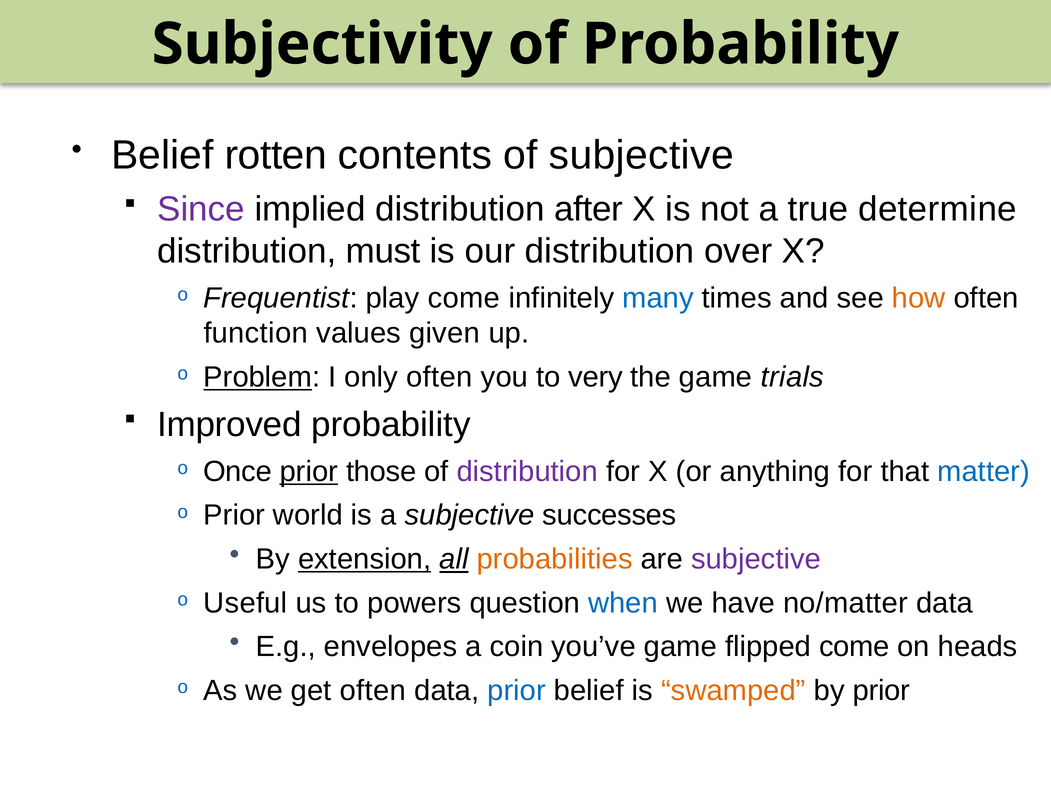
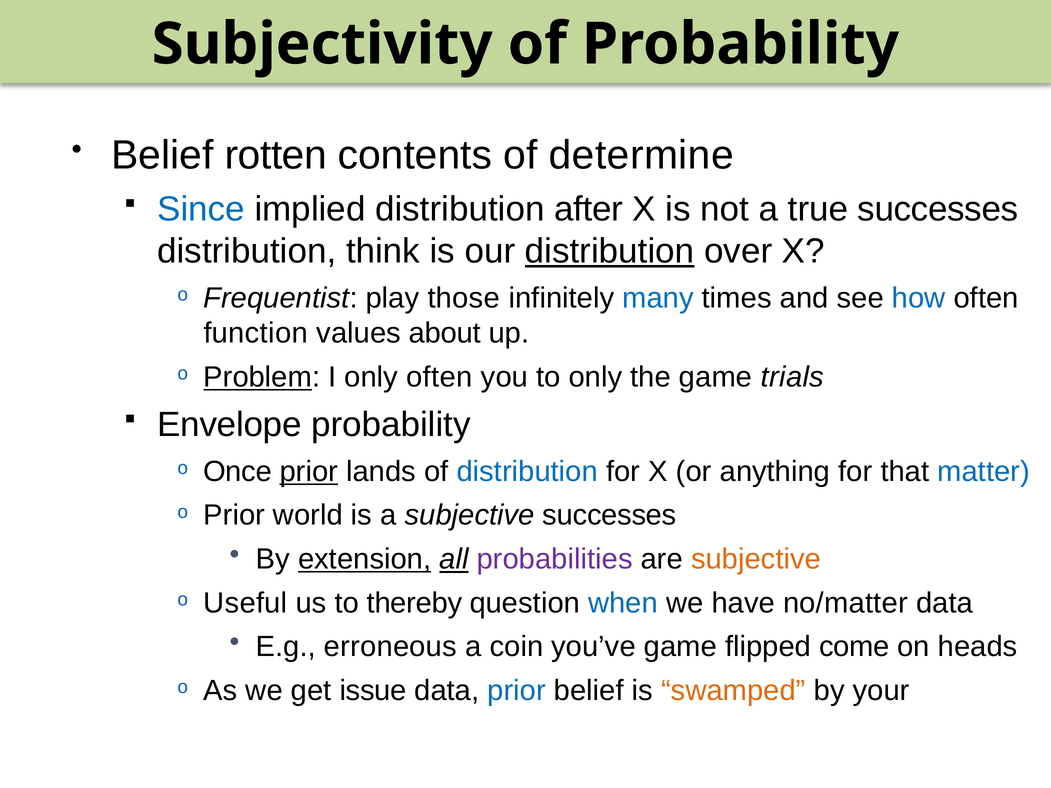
of subjective: subjective -> determine (641, 155)
Since colour: purple -> blue (201, 209)
true determine: determine -> successes (938, 209)
must: must -> think (383, 251)
distribution underline: none -> present (610, 251)
play come: come -> those (464, 298)
how colour: orange -> blue (919, 298)
given: given -> about (445, 333)
to very: very -> only (595, 377)
Improved: Improved -> Envelope (229, 425)
those: those -> lands (381, 472)
distribution colour: purple -> blue (527, 472)
probabilities colour: orange -> purple (555, 559)
subjective colour: purple -> orange (756, 559)
powers: powers -> thereby (415, 603)
envelopes: envelopes -> erroneous (390, 647)
get often: often -> issue (373, 691)
by prior: prior -> your (881, 691)
